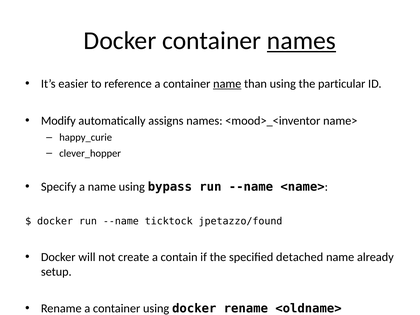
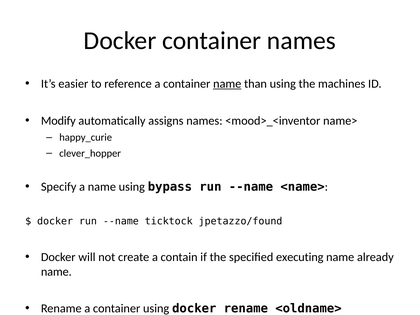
names underline: present -> none (301, 41)
particular: particular -> machines (342, 84)
detached: detached -> executing (300, 257)
setup: setup -> name (56, 272)
